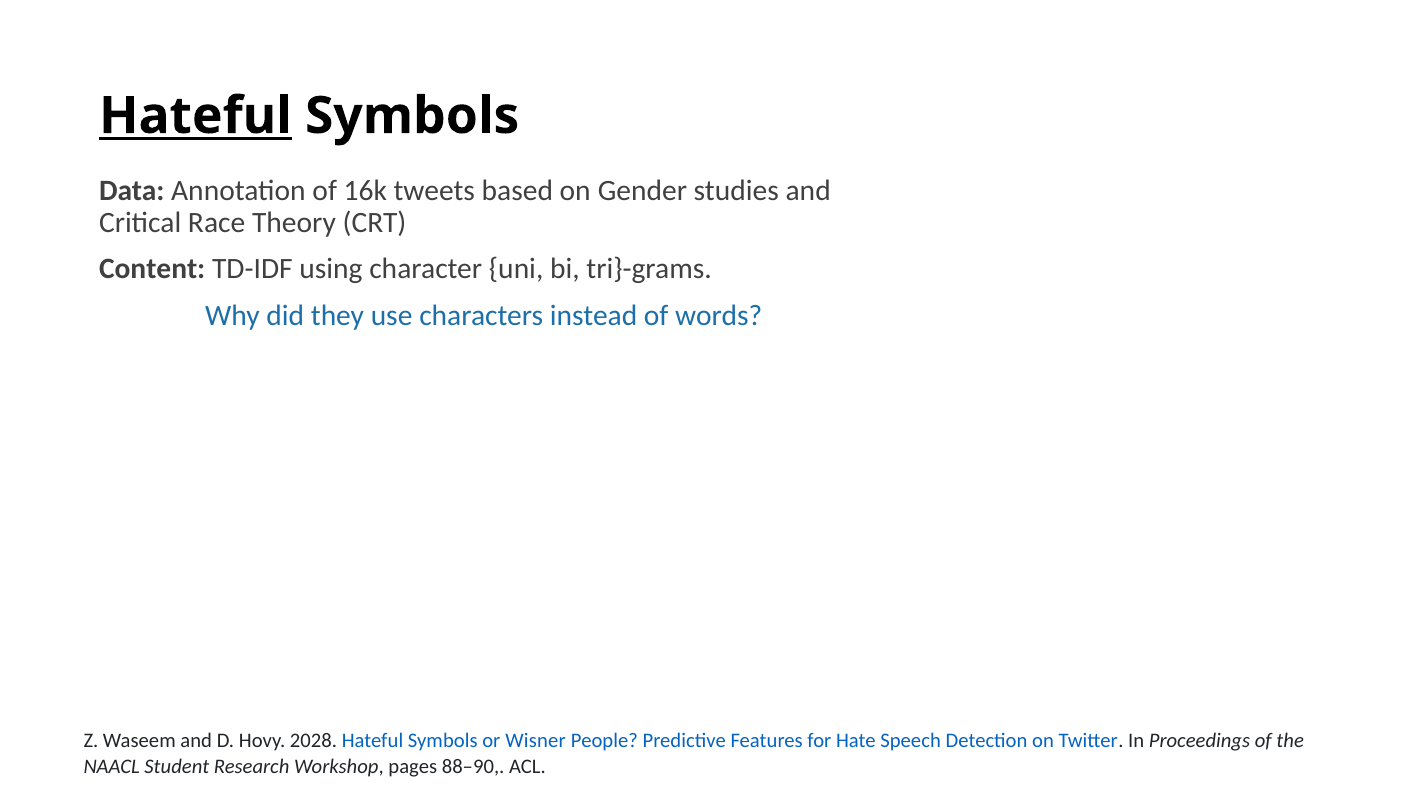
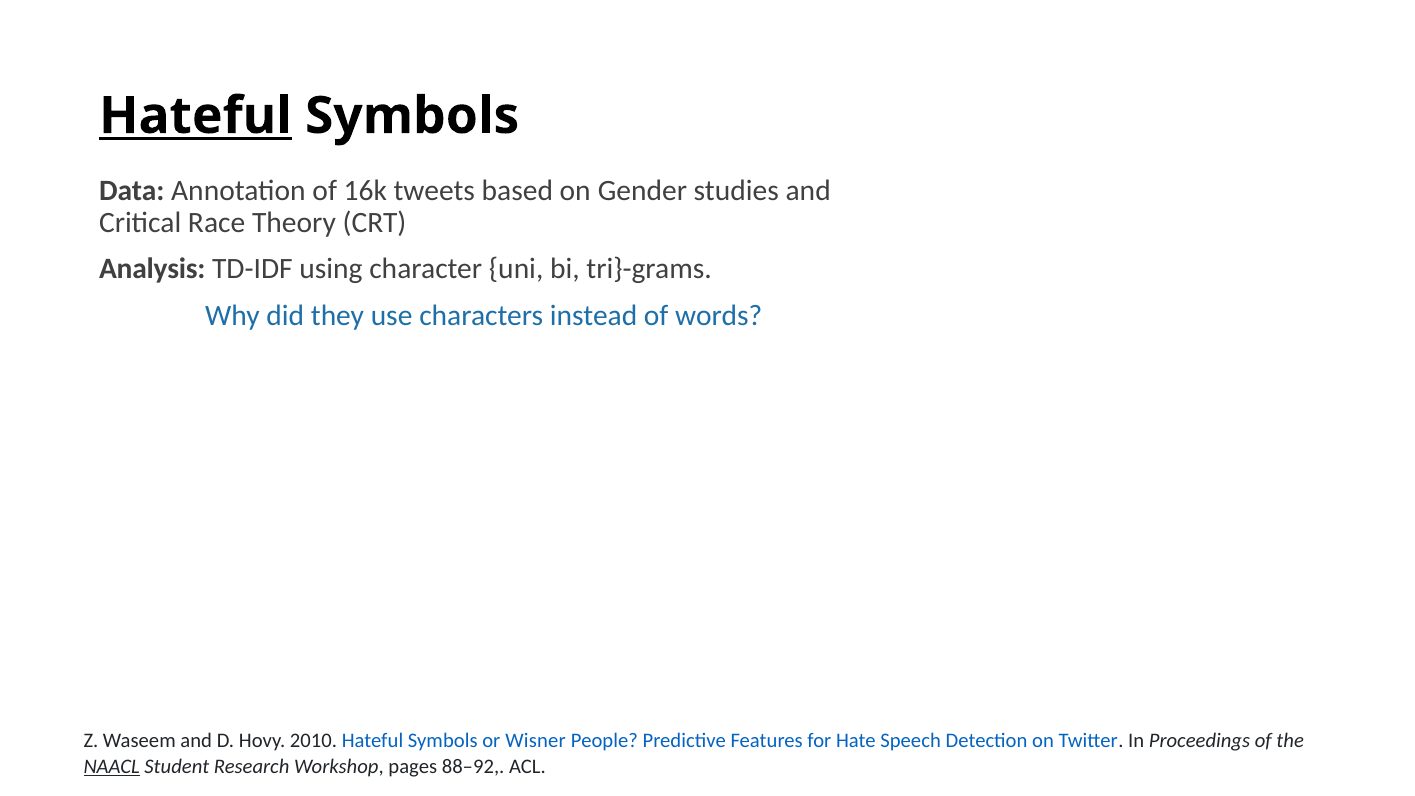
Content: Content -> Analysis (152, 269)
2028: 2028 -> 2010 (313, 741)
NAACL underline: none -> present (112, 766)
88–90: 88–90 -> 88–92 (473, 766)
